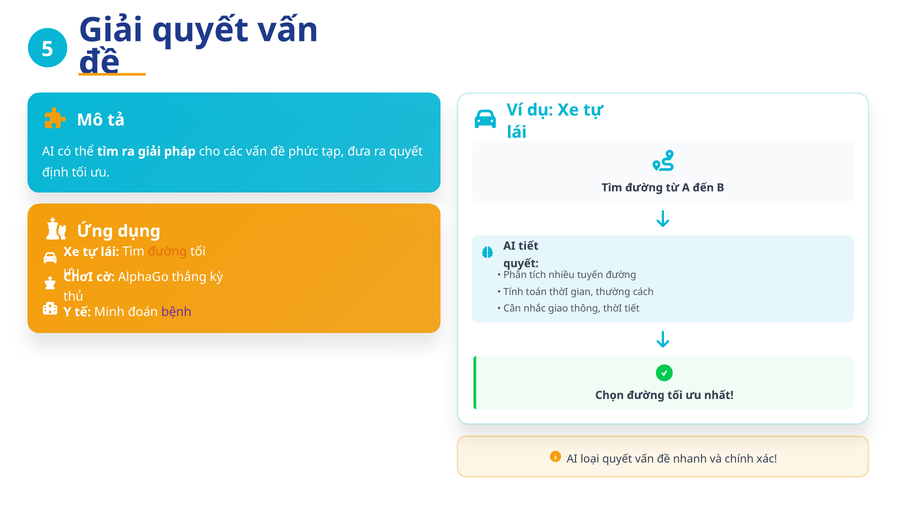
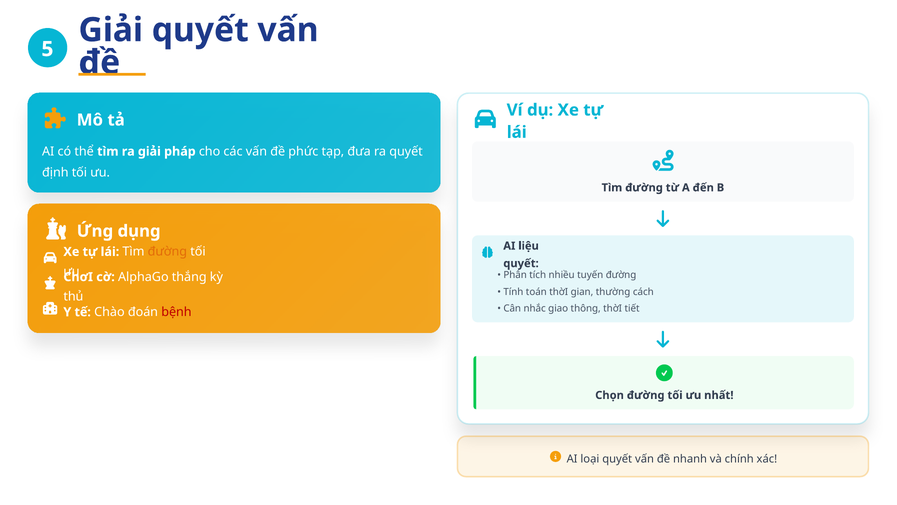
AI tiết: tiết -> liệu (529, 246)
Minh: Minh -> Chào (109, 312)
bệnh colour: purple -> red (176, 312)
